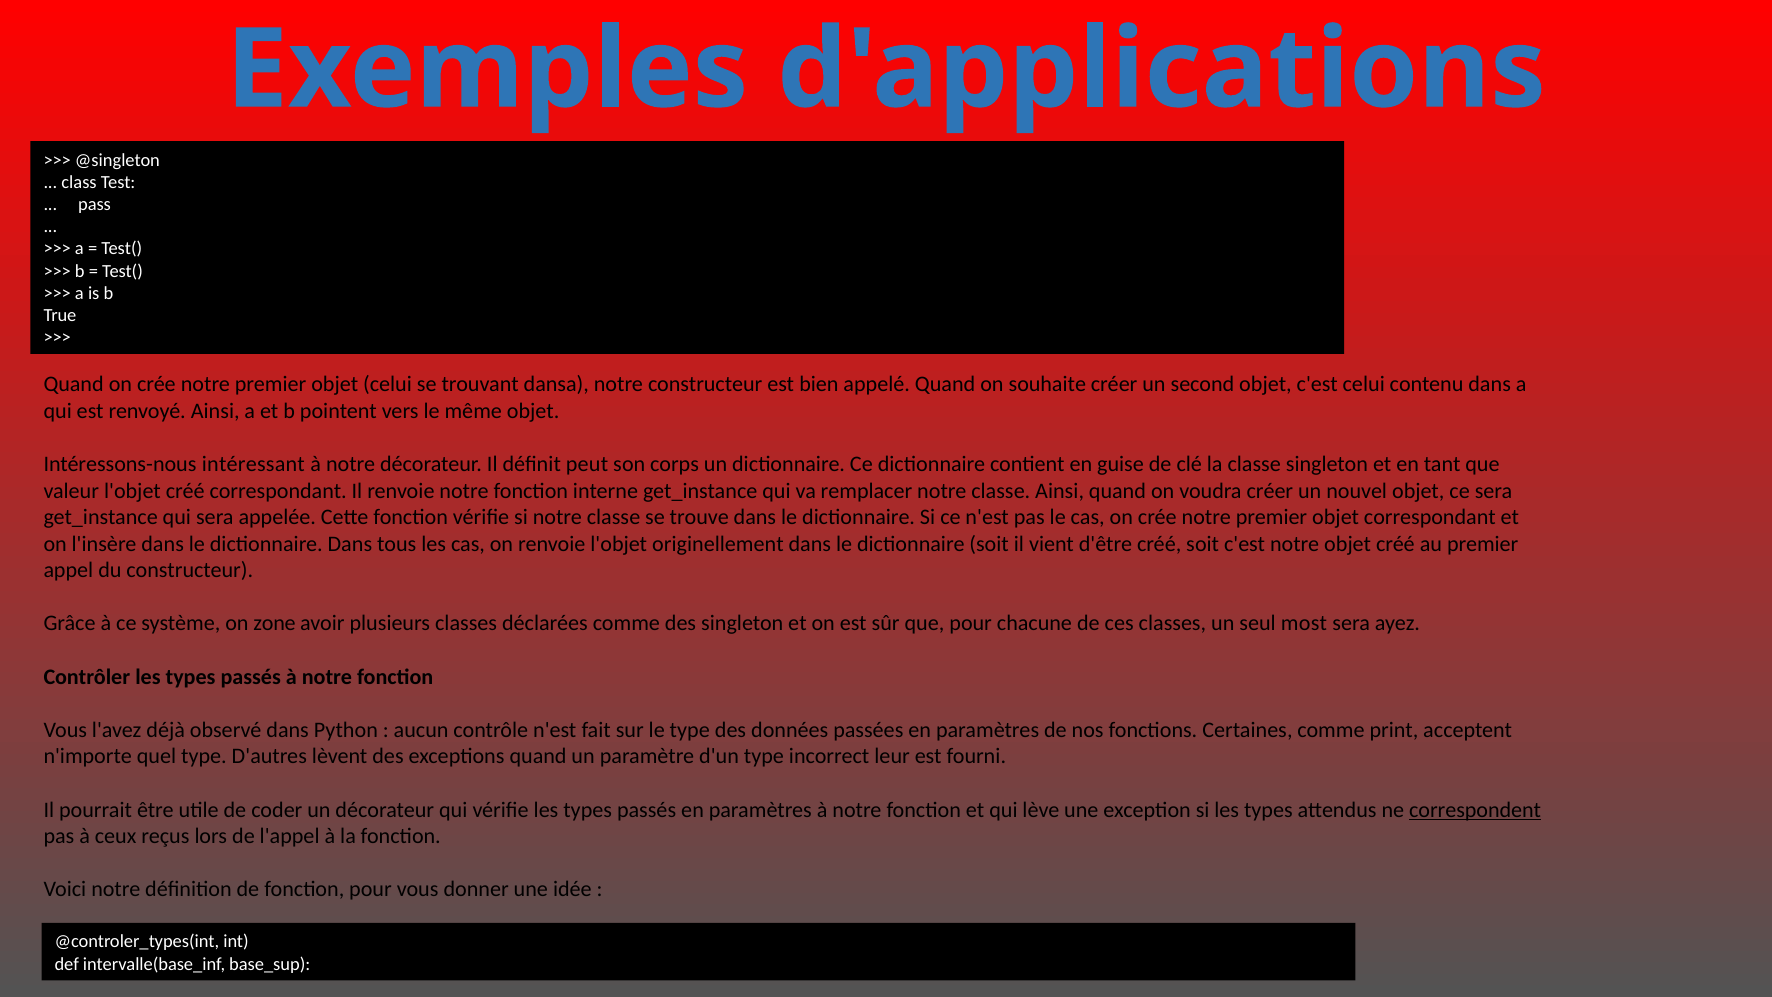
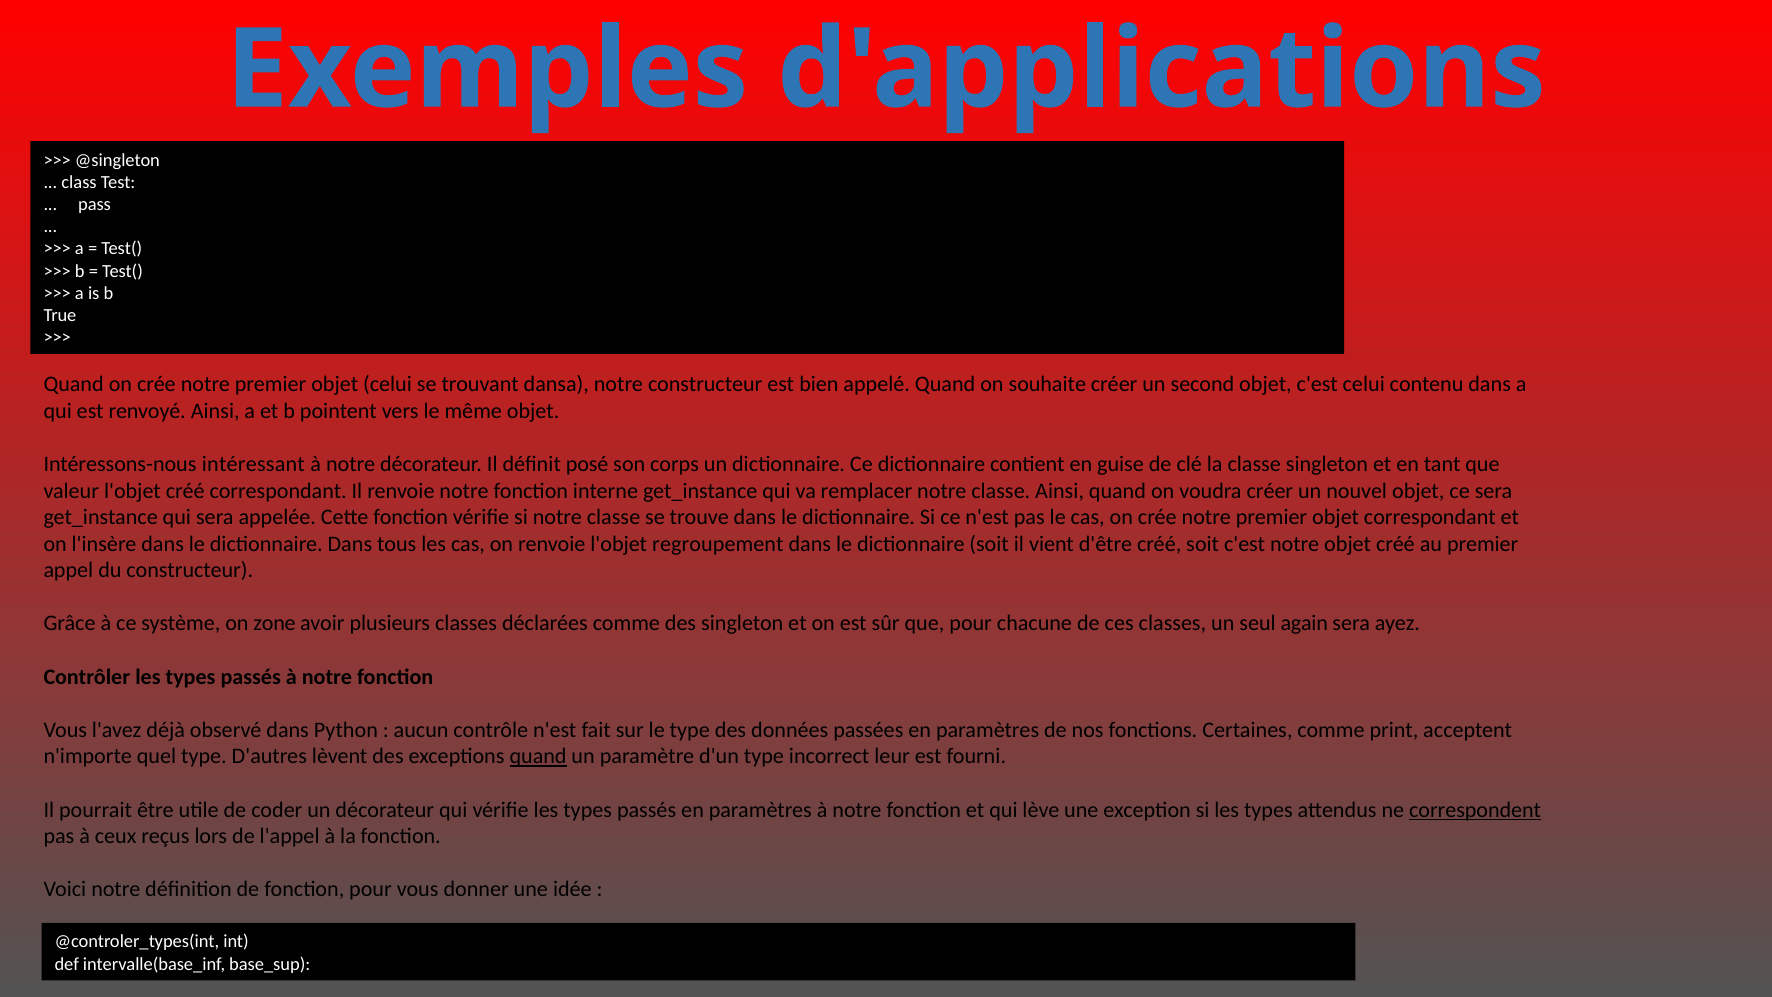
peut: peut -> posé (587, 464)
originellement: originellement -> regroupement (718, 544)
most: most -> again (1304, 623)
quand underline: none -> present (538, 756)
